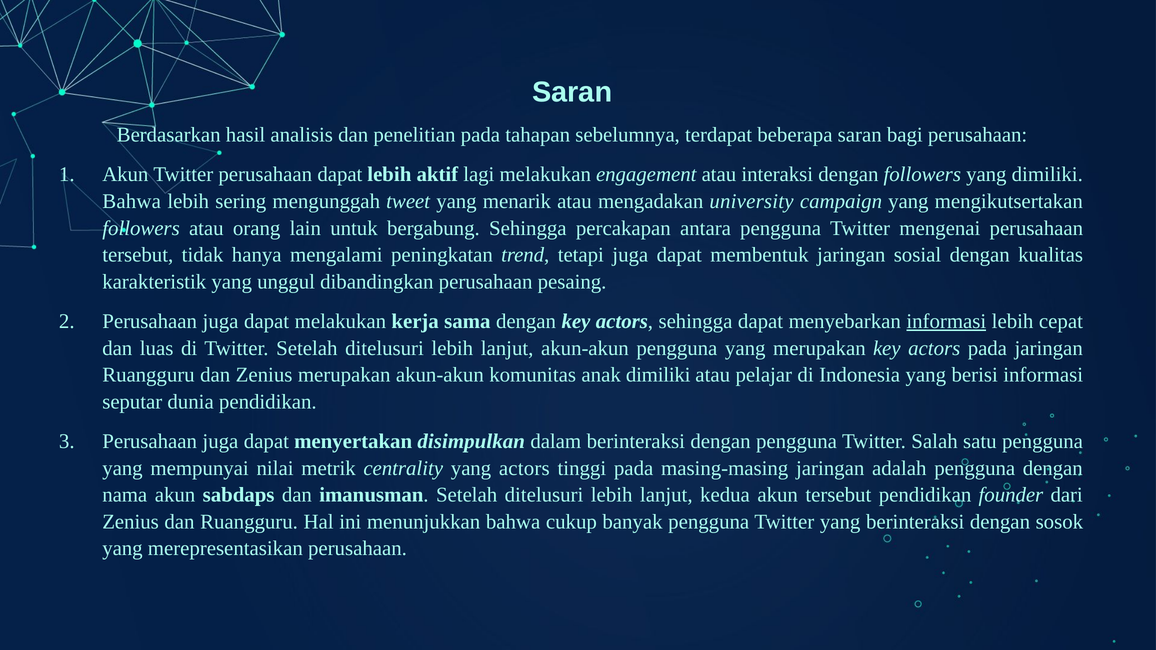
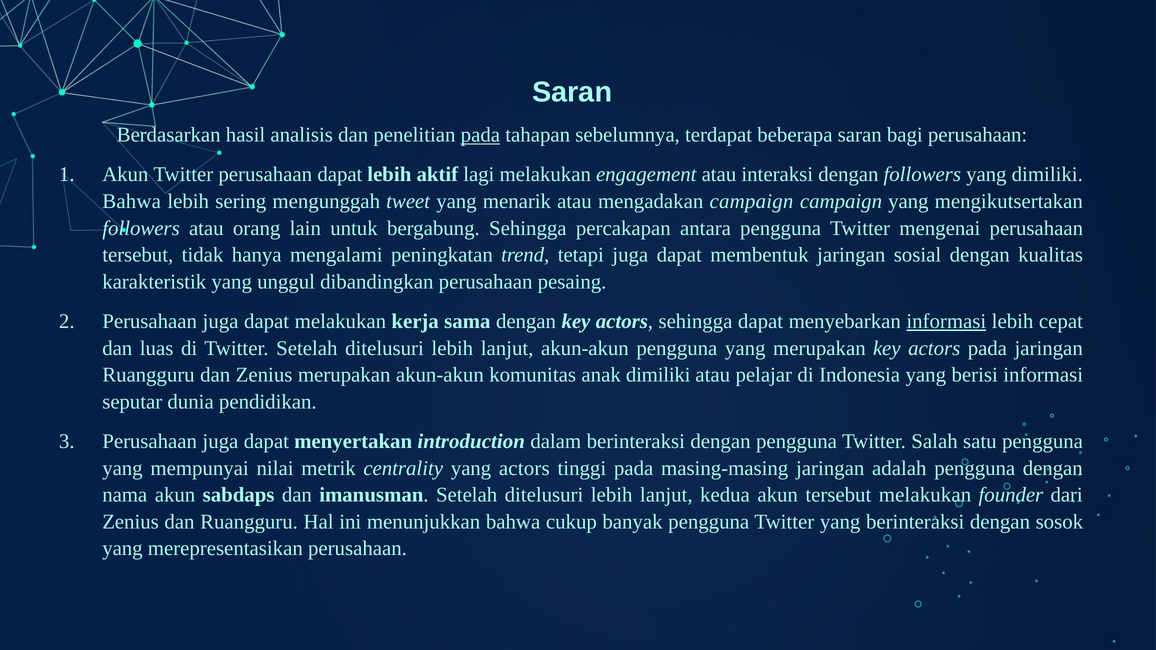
pada underline: none -> present (480, 135)
mengadakan university: university -> campaign (751, 201)
disimpulkan: disimpulkan -> introduction (471, 442)
tersebut pendidikan: pendidikan -> melakukan (925, 495)
